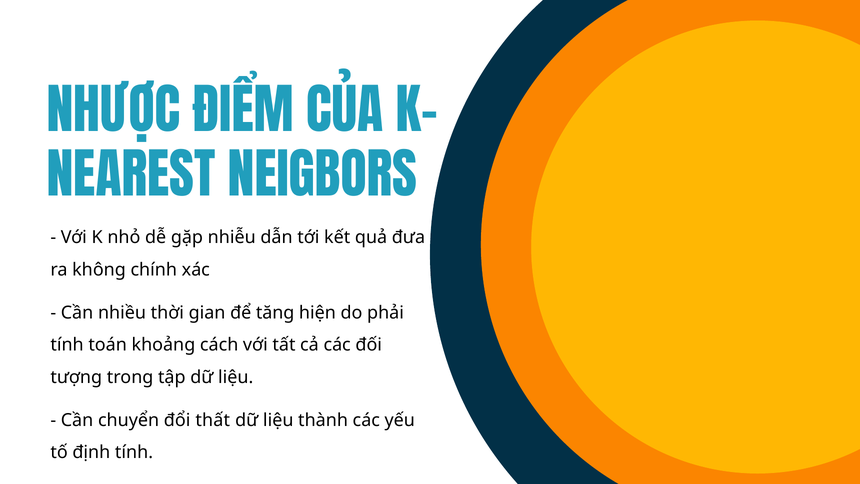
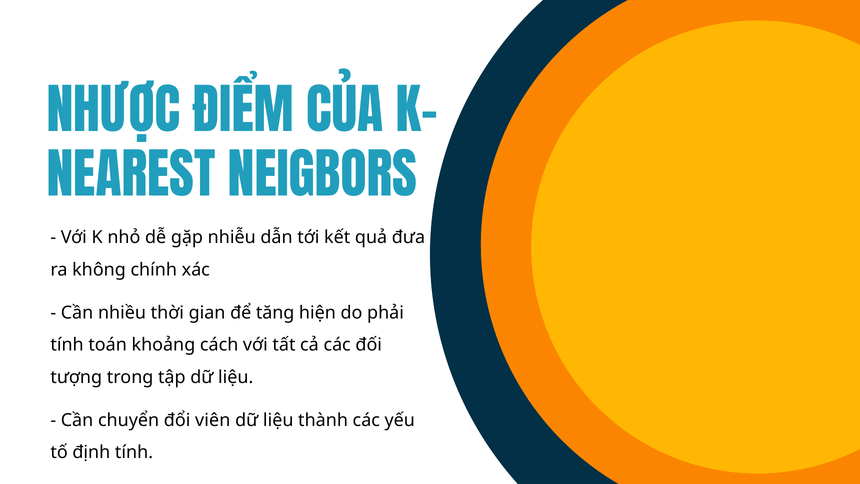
thất: thất -> viên (213, 420)
